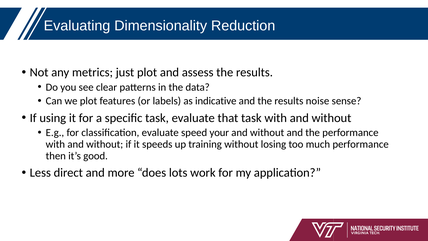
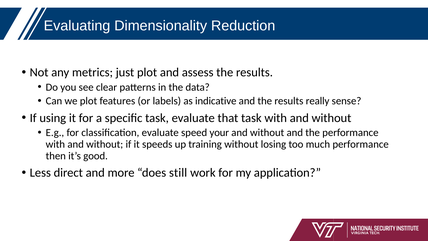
noise: noise -> really (318, 101)
lots: lots -> still (178, 173)
